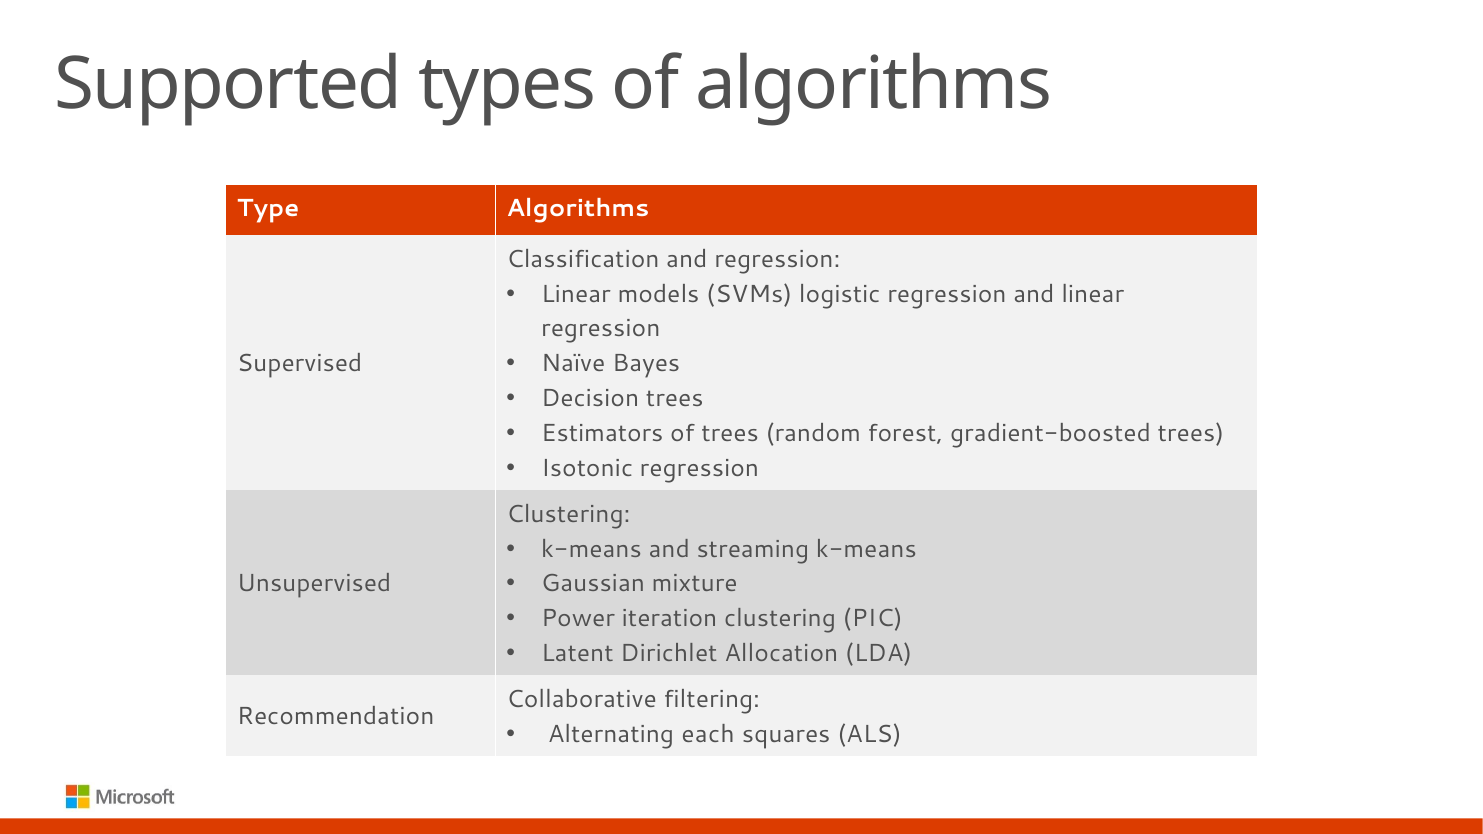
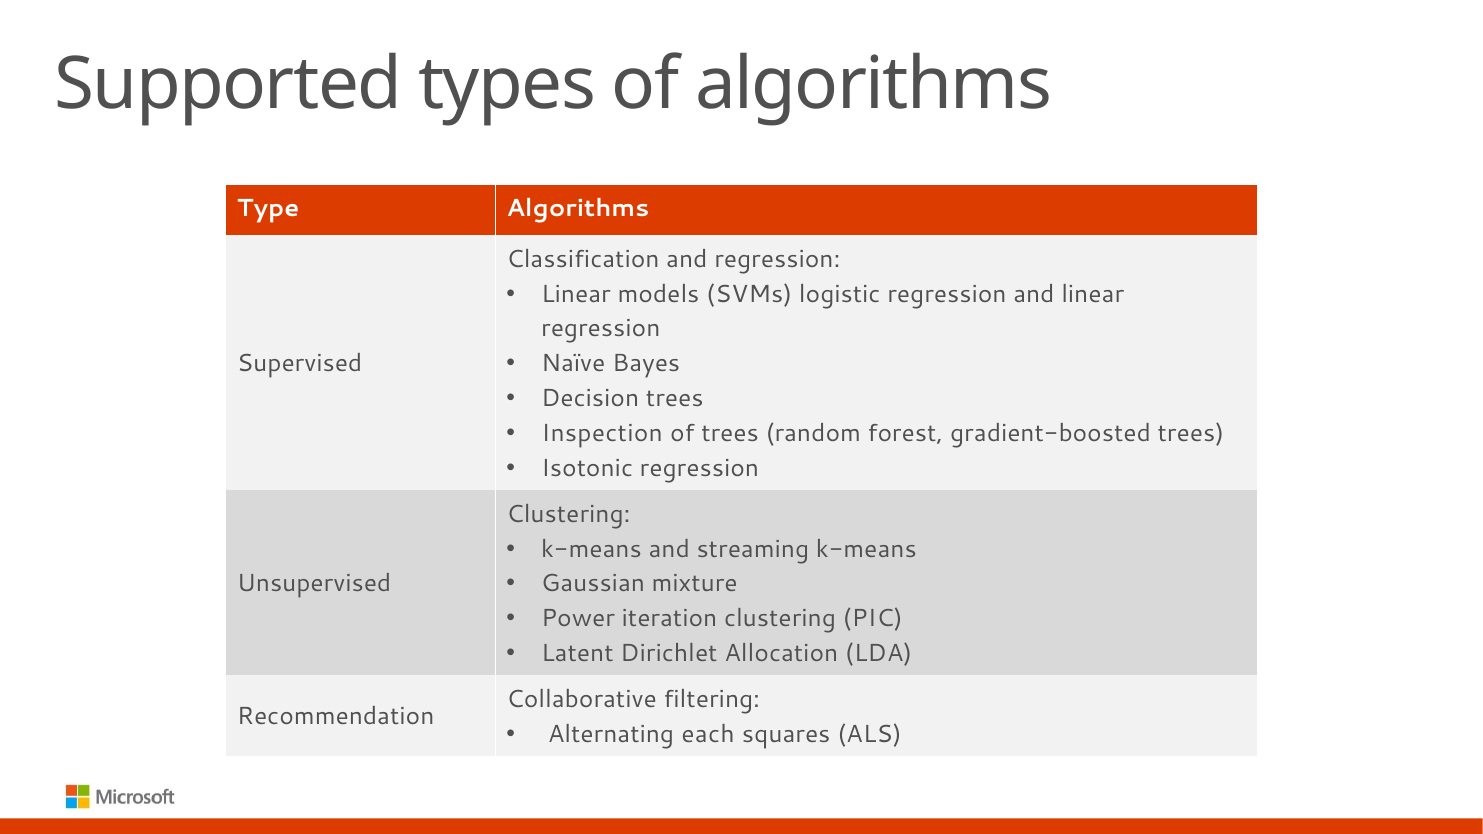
Estimators: Estimators -> Inspection (602, 433)
